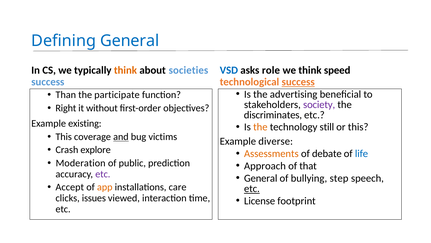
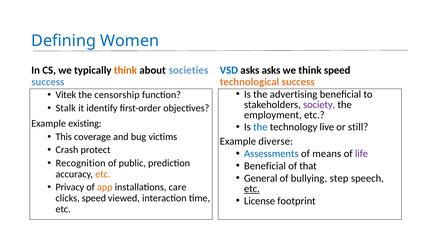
Defining General: General -> Women (130, 41)
asks role: role -> asks (271, 70)
success underline: present -> none (298, 82)
Than: Than -> Vitek (66, 95)
participate: participate -> censorship (117, 95)
Right: Right -> Stalk (66, 108)
without: without -> identify (102, 108)
discriminates: discriminates -> employment (273, 115)
the colour: orange -> blue (260, 127)
still: still -> live (327, 127)
or this: this -> still (358, 127)
and underline: present -> none (121, 136)
explore: explore -> protect (96, 150)
Assessments colour: orange -> blue (271, 153)
debate: debate -> means (327, 153)
life colour: blue -> purple (362, 153)
Moderation: Moderation -> Recognition (81, 163)
Approach: Approach -> Beneficial (265, 166)
etc colour: purple -> orange (103, 174)
Accept: Accept -> Privacy (70, 187)
clicks issues: issues -> speed (94, 198)
